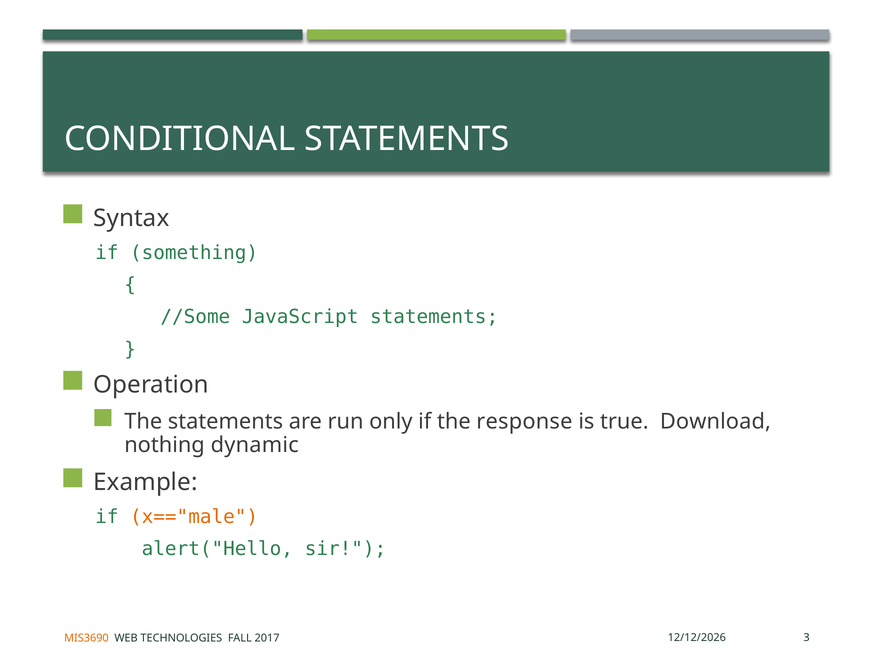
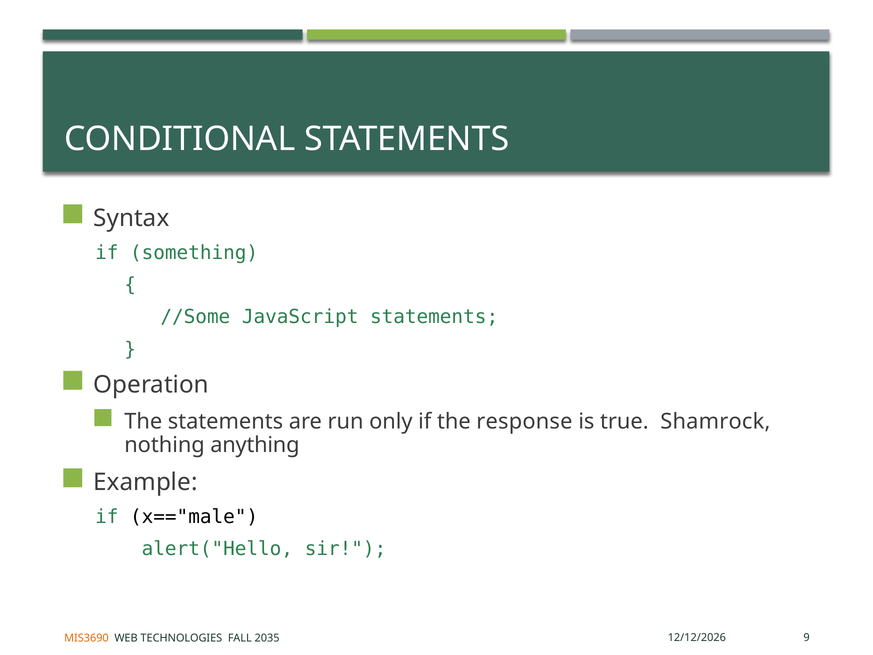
Download: Download -> Shamrock (715, 421)
dynamic: dynamic -> anything (255, 445)
x=="male colour: orange -> black (194, 517)
3: 3 -> 9 (807, 637)
2017: 2017 -> 2035 (267, 638)
